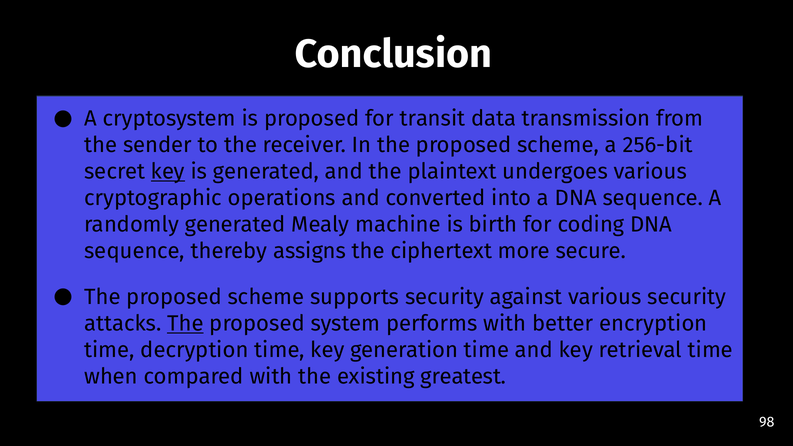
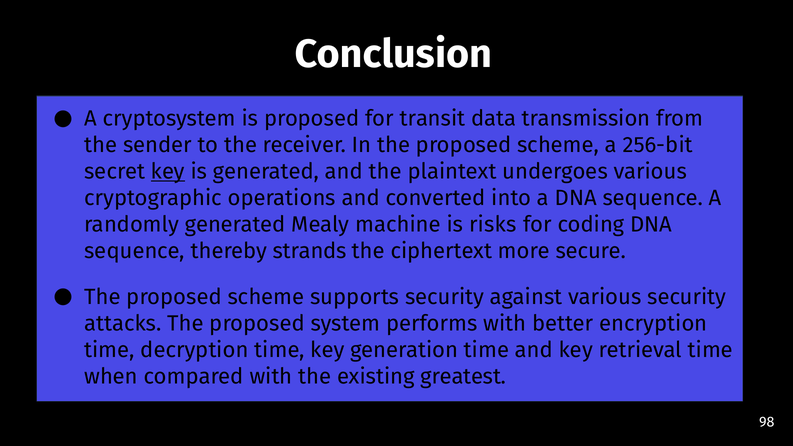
birth: birth -> risks (493, 225)
assigns: assigns -> strands (310, 251)
The underline: present -> none (185, 324)
